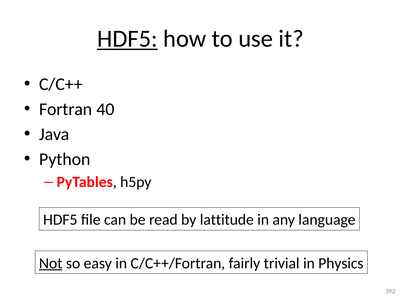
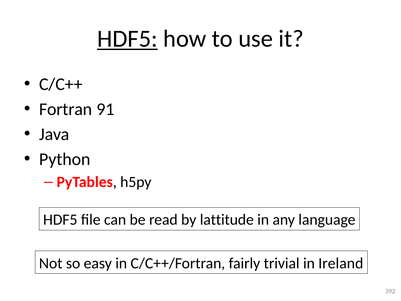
40: 40 -> 91 (105, 109)
Not underline: present -> none (51, 263)
Physics: Physics -> Ireland (341, 263)
